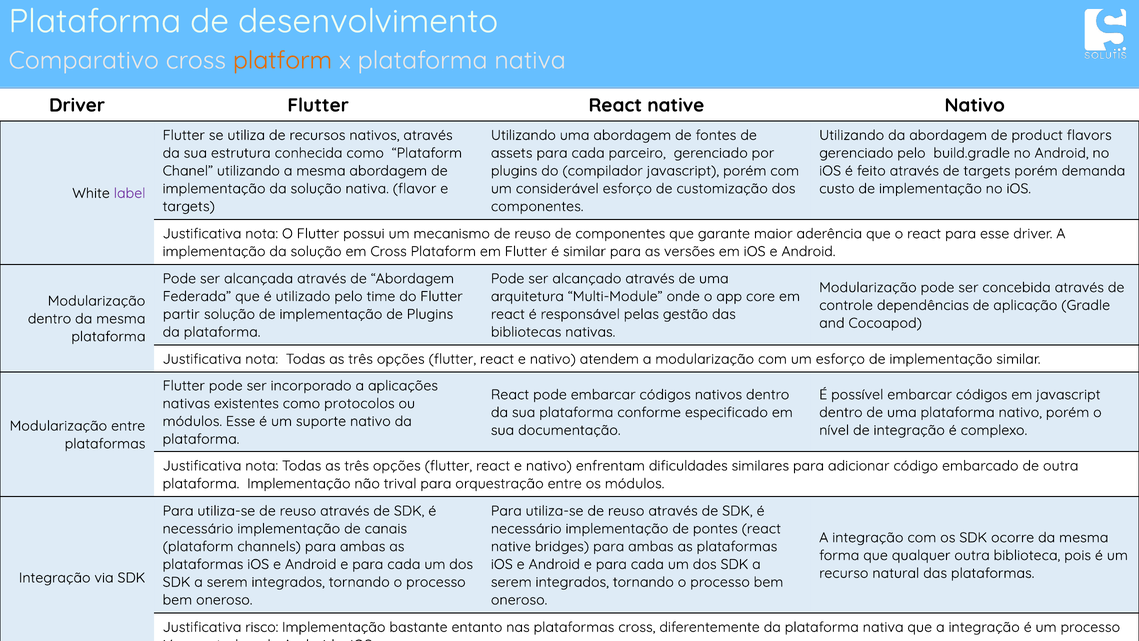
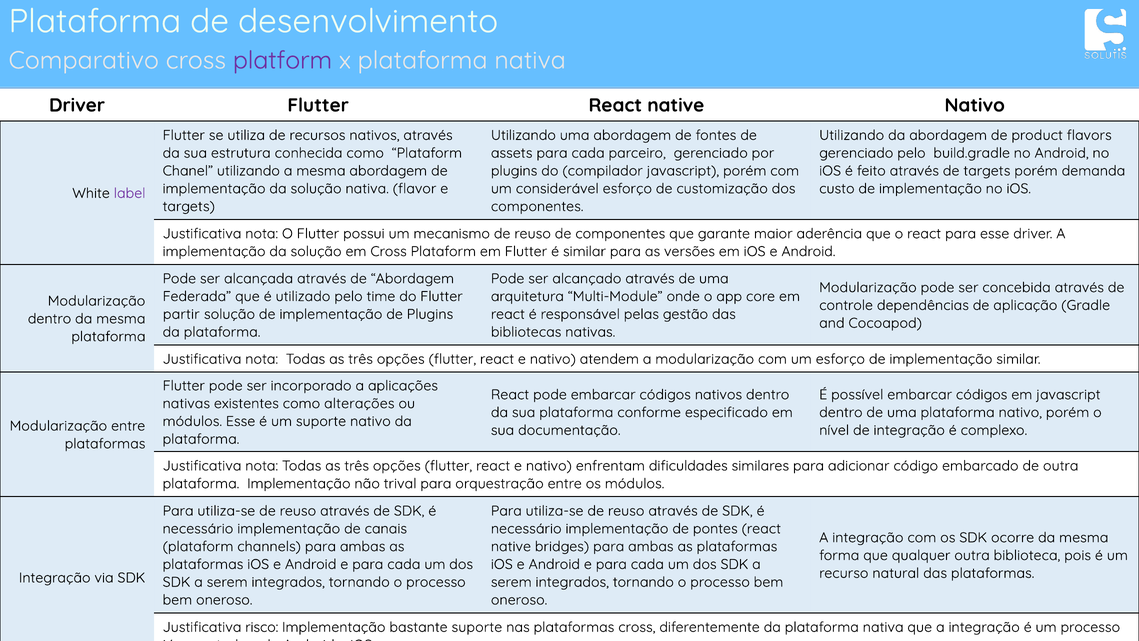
platform colour: orange -> purple (283, 60)
protocolos: protocolos -> alterações (359, 403)
bastante entanto: entanto -> suporte (477, 627)
